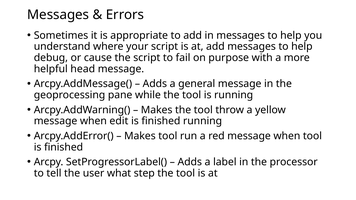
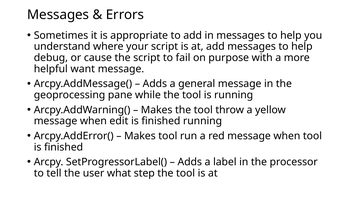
head: head -> want (83, 69)
